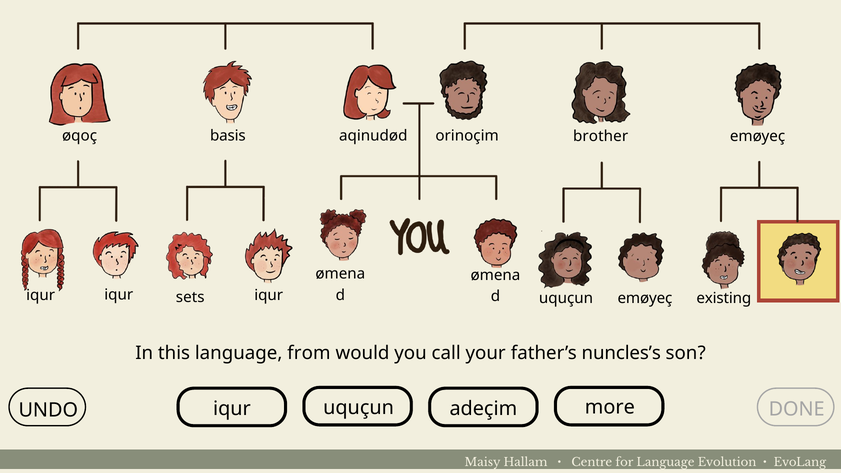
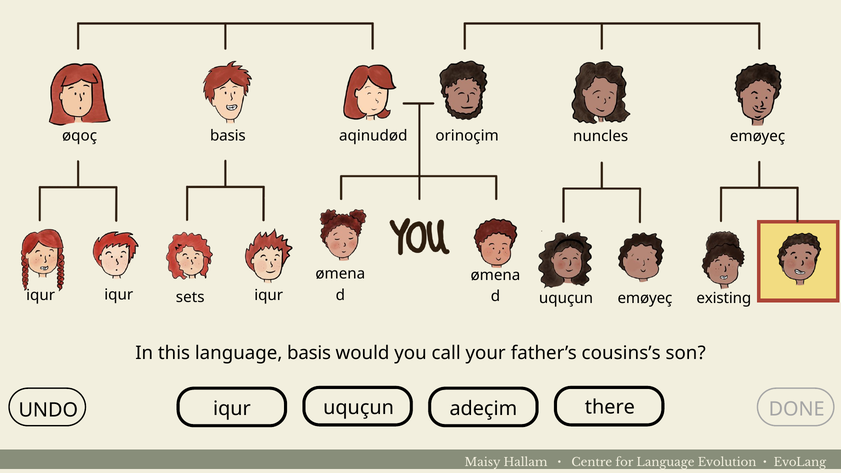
brother: brother -> nuncles (601, 136)
language from: from -> basis (309, 353)
nuncles’s: nuncles’s -> cousins’s (621, 353)
more: more -> there (610, 407)
